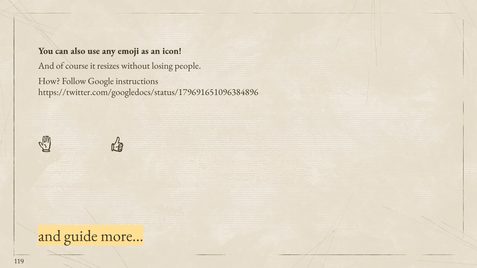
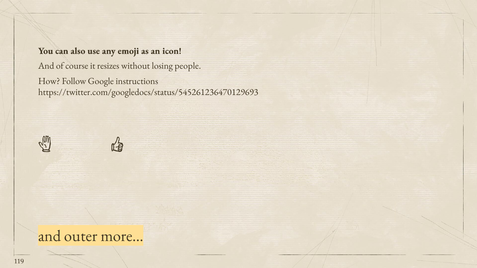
https://twitter.com/googledocs/status/179691651096384896: https://twitter.com/googledocs/status/179691651096384896 -> https://twitter.com/googledocs/status/545261236470129693 (148, 92)
guide: guide -> outer (81, 236)
